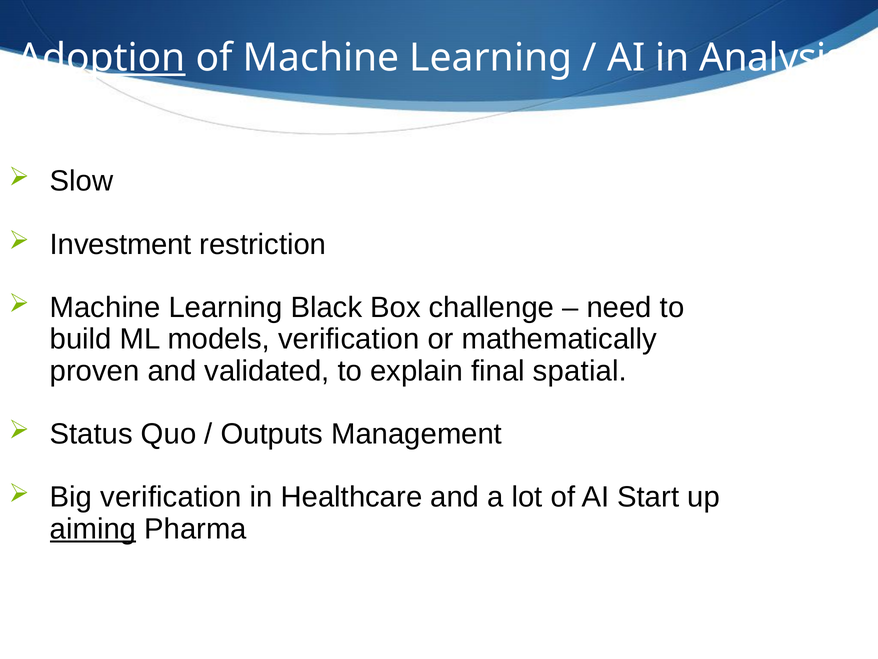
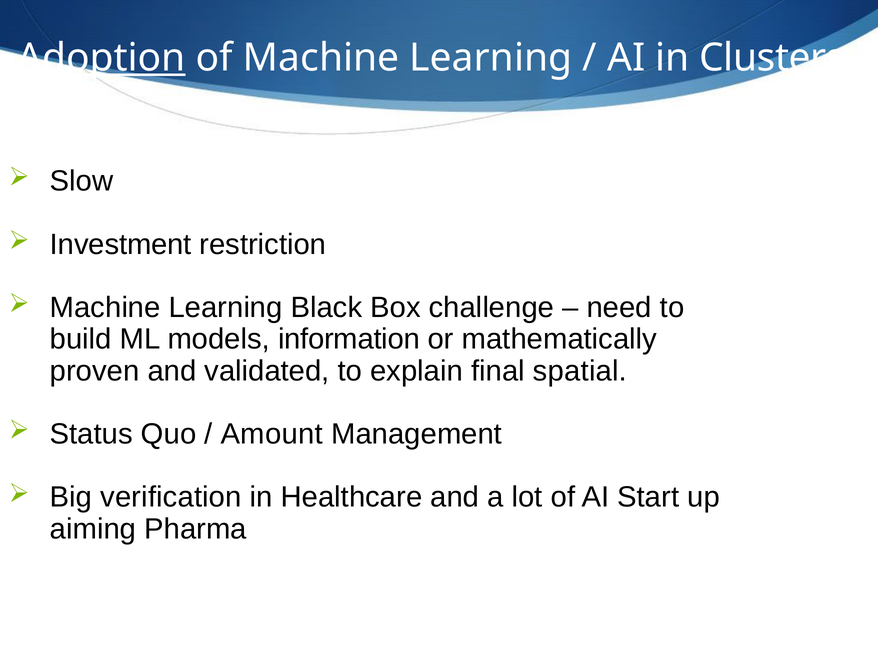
Analysis: Analysis -> Clusters (772, 58)
models verification: verification -> information (349, 339)
Outputs: Outputs -> Amount (272, 434)
aiming underline: present -> none (93, 529)
